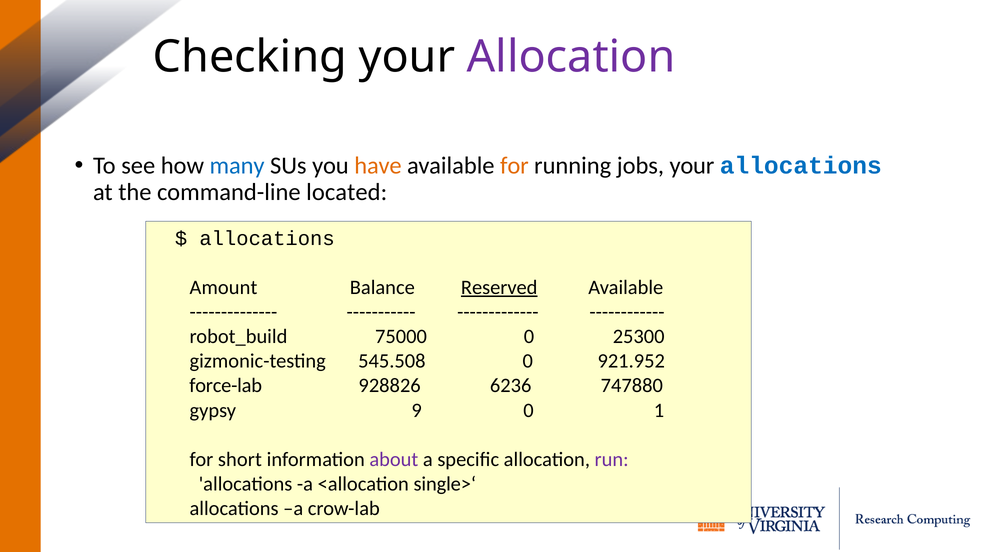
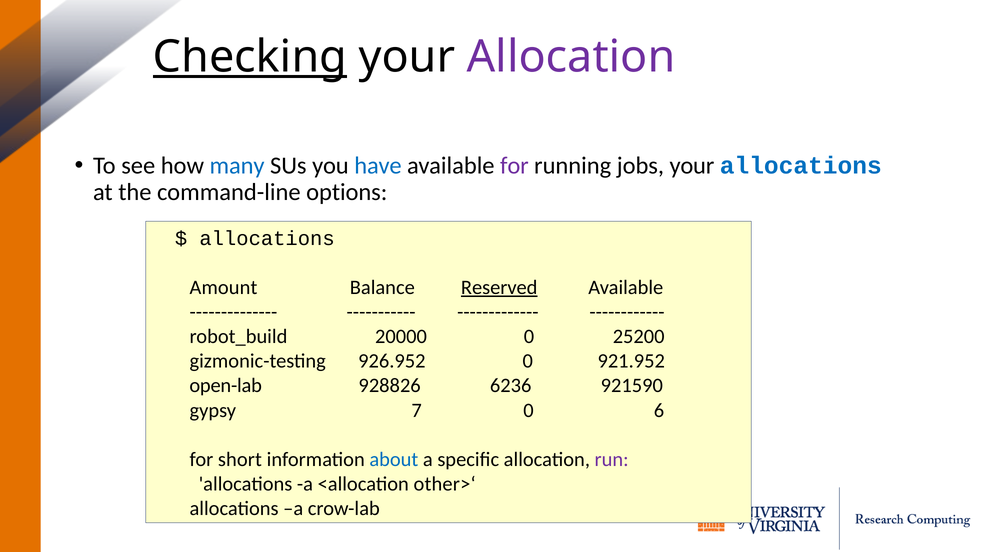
Checking underline: none -> present (250, 57)
have colour: orange -> blue (378, 166)
for colour: orange -> purple (514, 166)
located: located -> options (347, 192)
75000: 75000 -> 20000 (401, 337)
25300: 25300 -> 25200 (639, 337)
545.508: 545.508 -> 926.952 (392, 361)
force-lab: force-lab -> open-lab (226, 386)
747880: 747880 -> 921590 (632, 386)
9: 9 -> 7 (417, 410)
1: 1 -> 6 (659, 410)
about colour: purple -> blue (394, 459)
single>‘: single>‘ -> other>‘ (445, 484)
